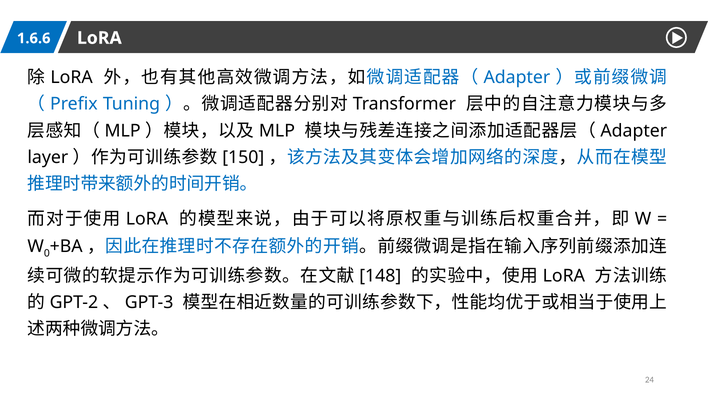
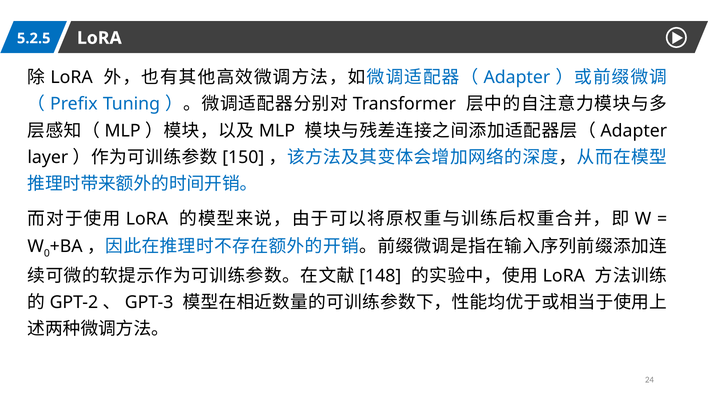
1.6.6: 1.6.6 -> 5.2.5 (34, 38)
